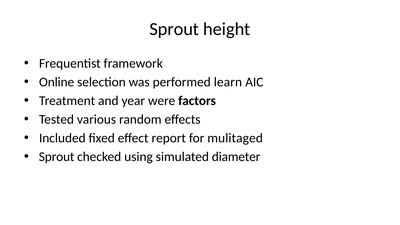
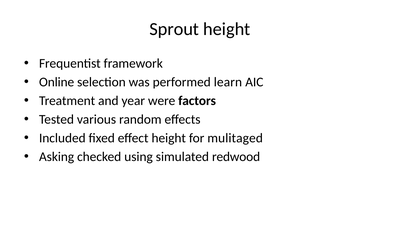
effect report: report -> height (169, 138)
Sprout: Sprout -> Asking (57, 157)
diameter: diameter -> redwood (236, 157)
